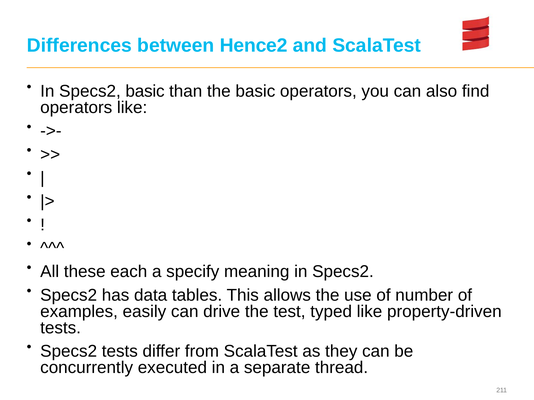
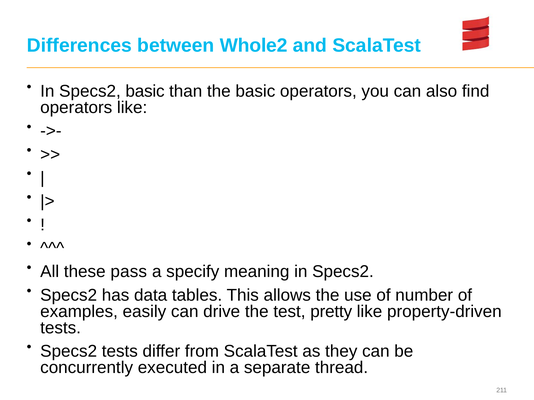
Hence2: Hence2 -> Whole2 (254, 46)
each: each -> pass (129, 272)
typed: typed -> pretty (331, 312)
